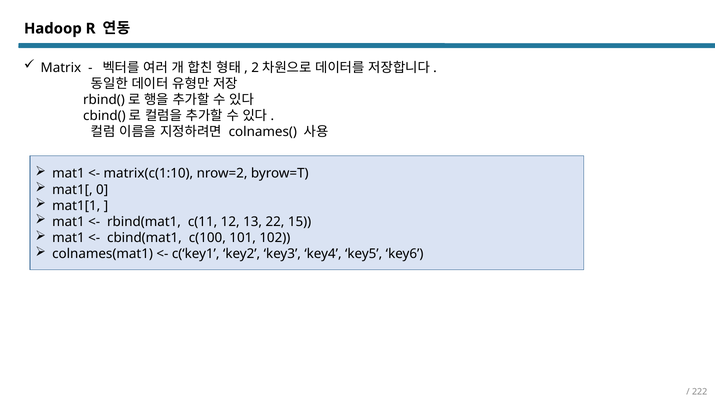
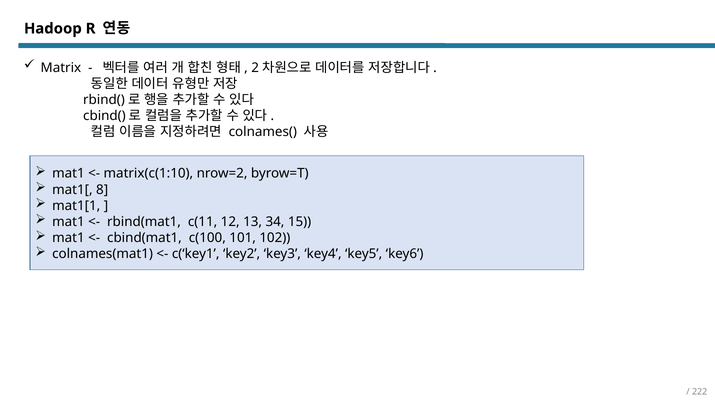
0: 0 -> 8 (102, 190)
22: 22 -> 34 (275, 222)
